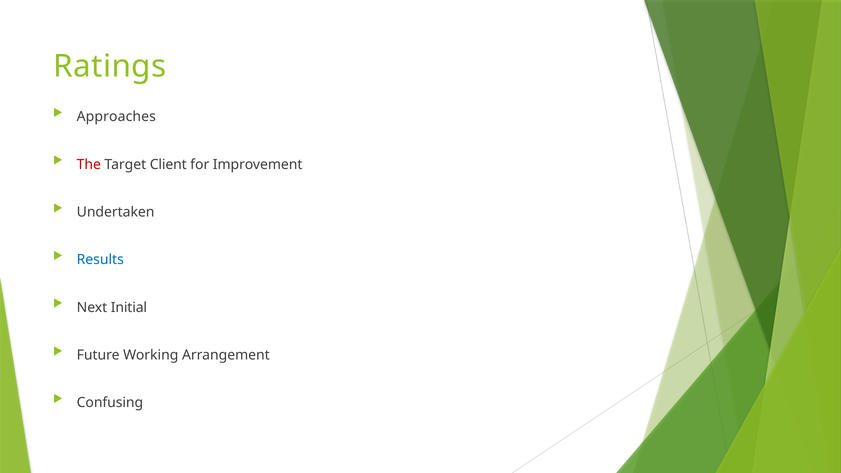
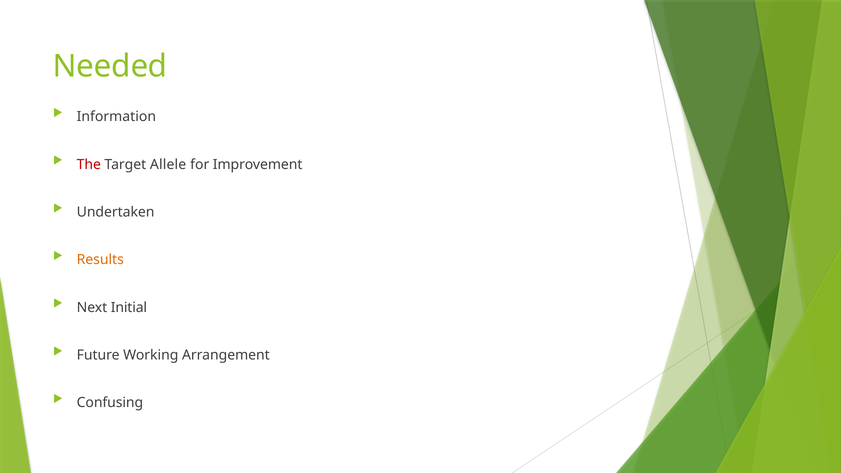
Ratings: Ratings -> Needed (110, 66)
Approaches: Approaches -> Information (116, 117)
Client: Client -> Allele (168, 164)
Results colour: blue -> orange (100, 260)
